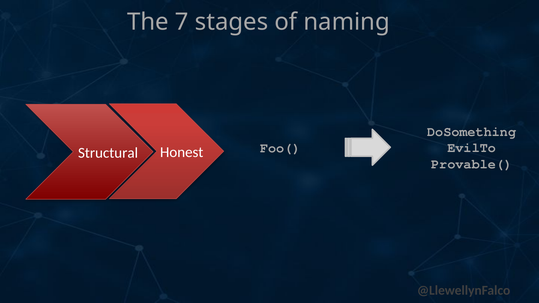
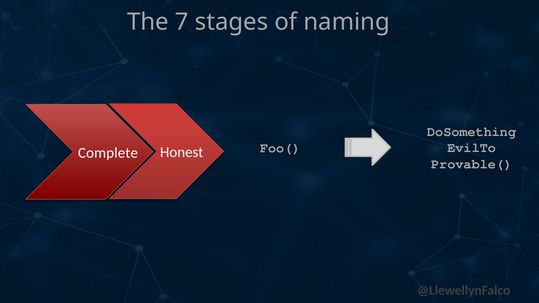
Structural: Structural -> Complete (108, 153)
